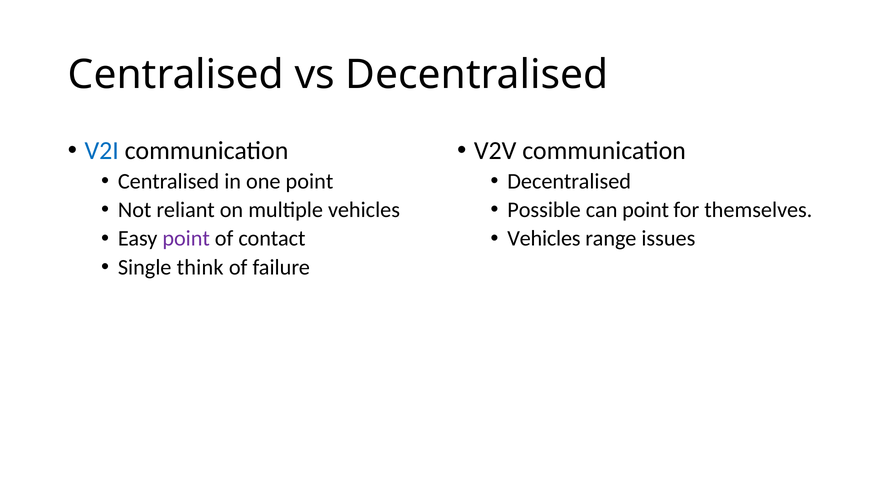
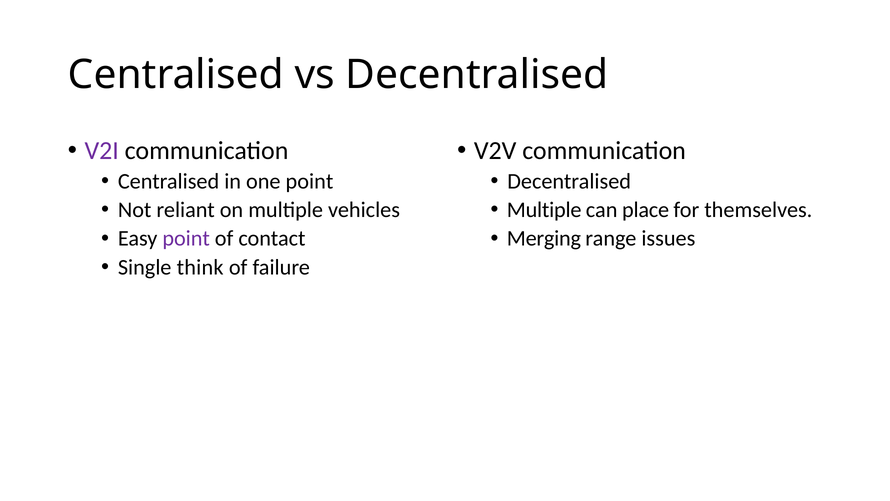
V2I colour: blue -> purple (102, 150)
Possible: Possible -> Multiple (544, 210)
can point: point -> place (646, 210)
Vehicles: Vehicles -> Merging (544, 238)
